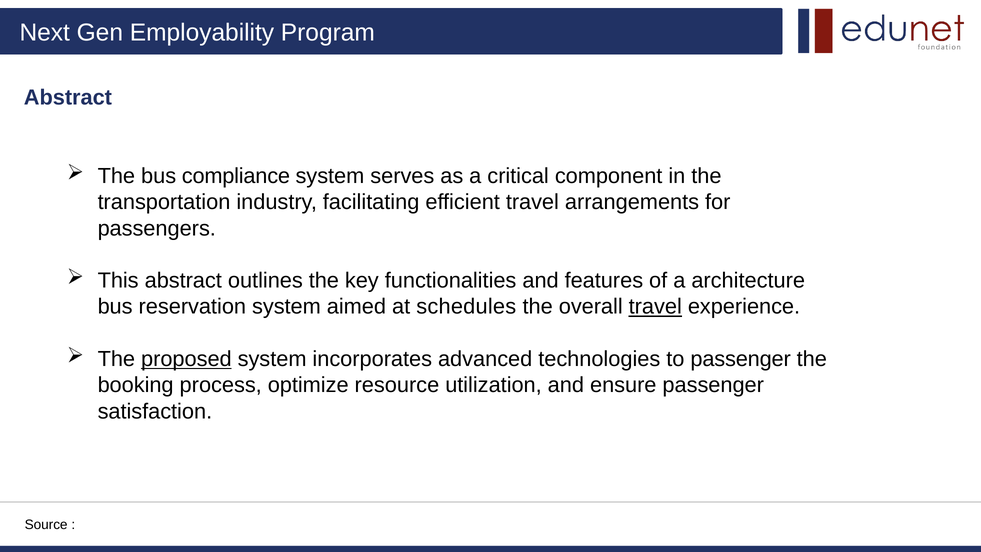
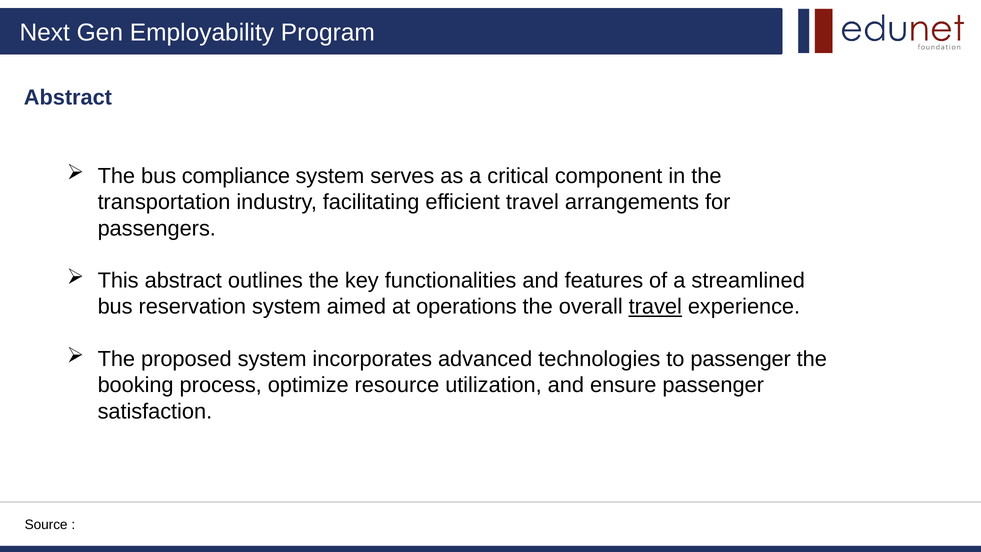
architecture: architecture -> streamlined (748, 281)
schedules: schedules -> operations (466, 307)
proposed underline: present -> none (186, 359)
